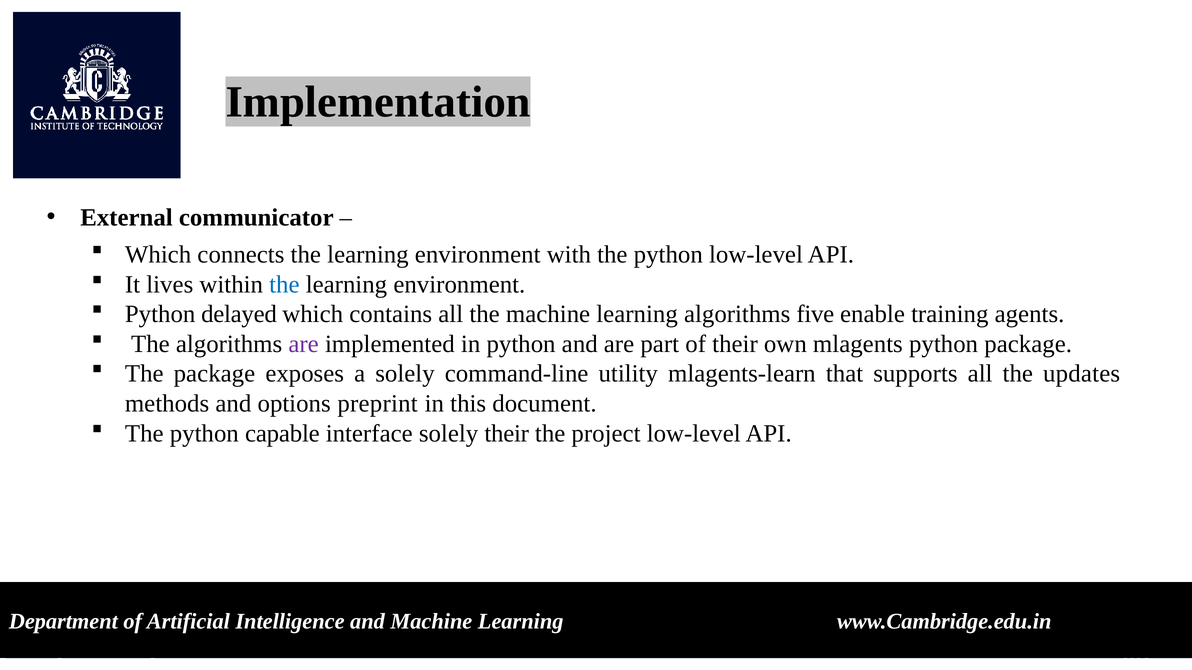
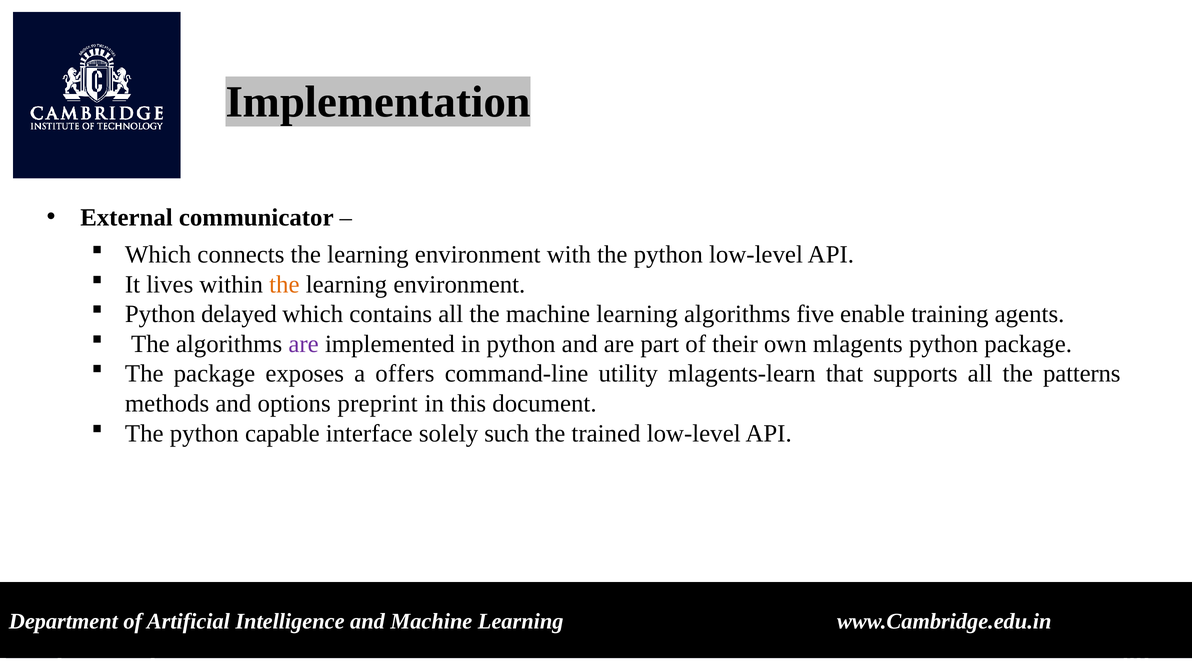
the colour: blue -> orange (284, 285)
a solely: solely -> offers (405, 374)
updates: updates -> patterns (1082, 374)
solely their: their -> such (507, 434)
project: project -> trained (606, 434)
